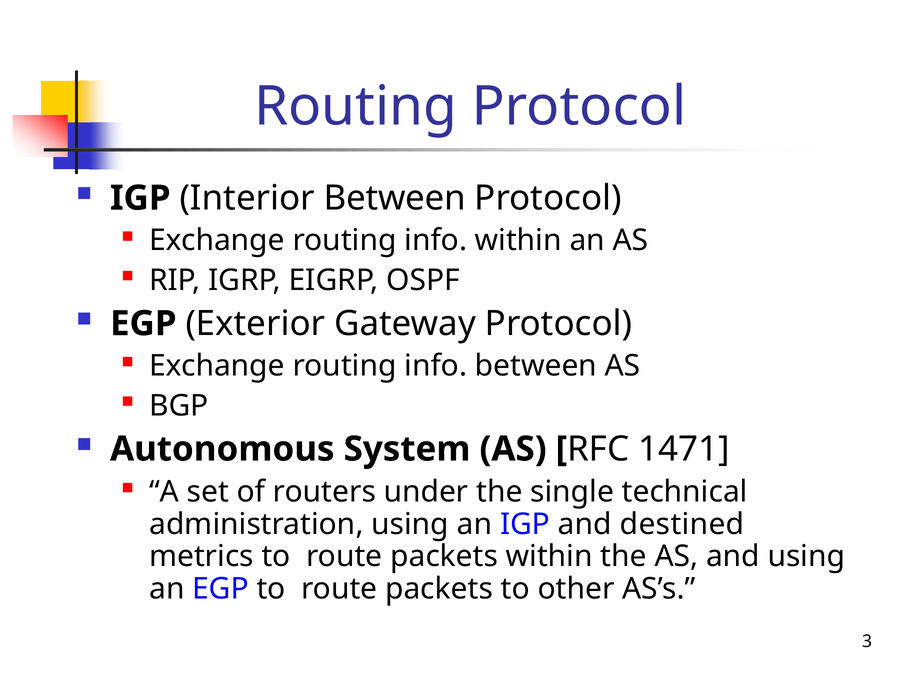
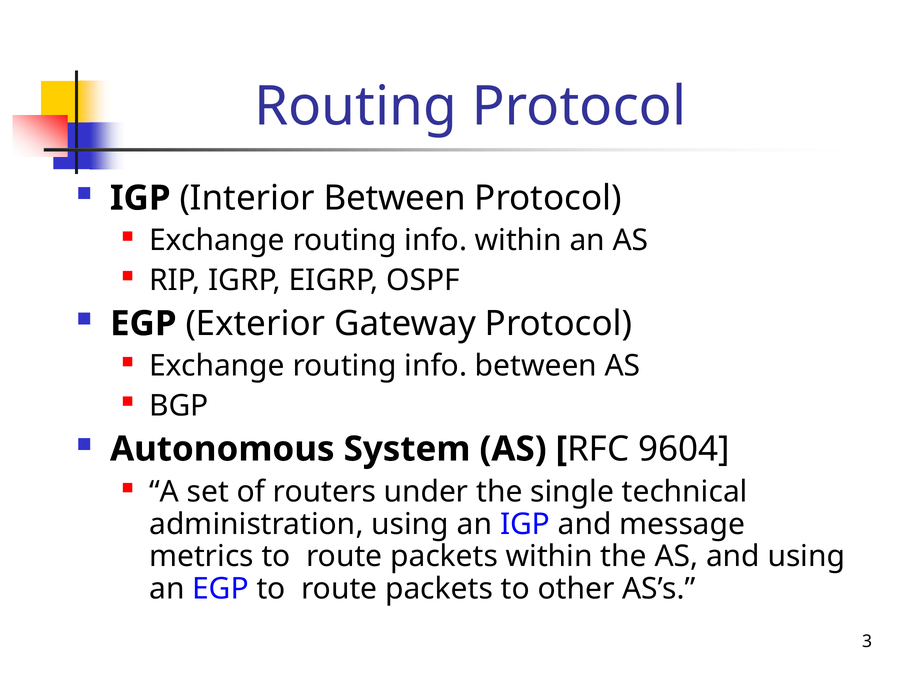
1471: 1471 -> 9604 (684, 449)
destined: destined -> message (682, 524)
